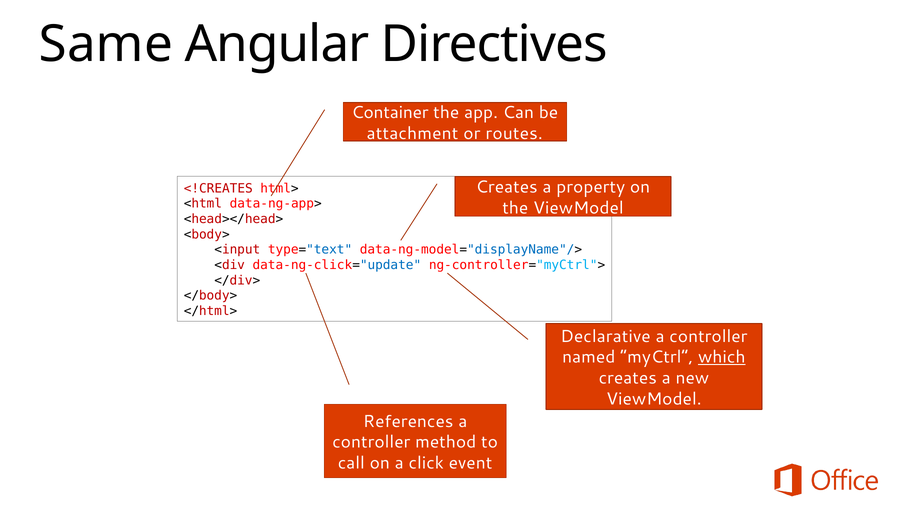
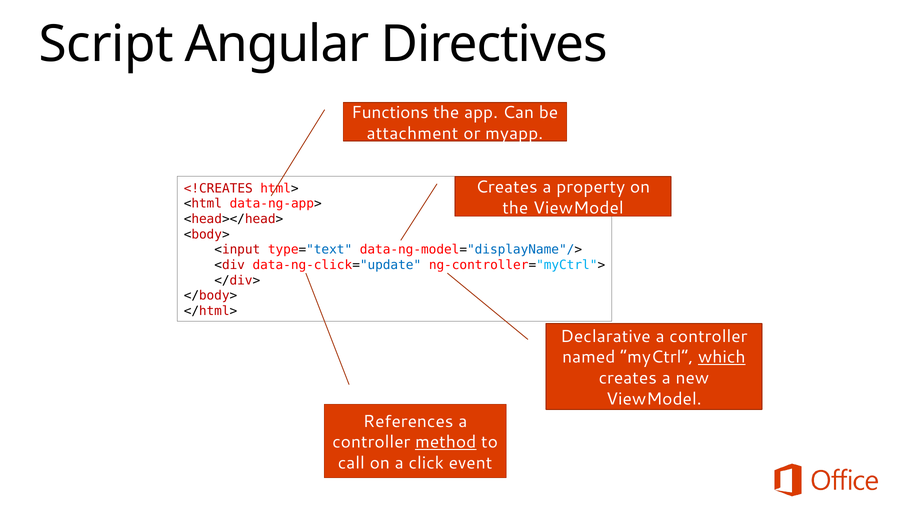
Same: Same -> Script (106, 44)
Container: Container -> Functions (390, 113)
routes: routes -> myapp (514, 133)
method underline: none -> present (446, 442)
